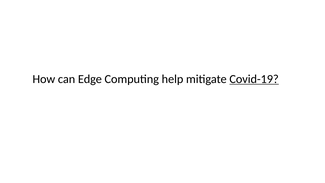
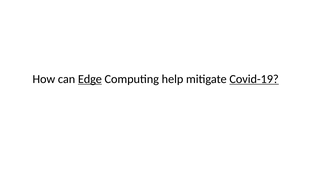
Edge underline: none -> present (90, 79)
